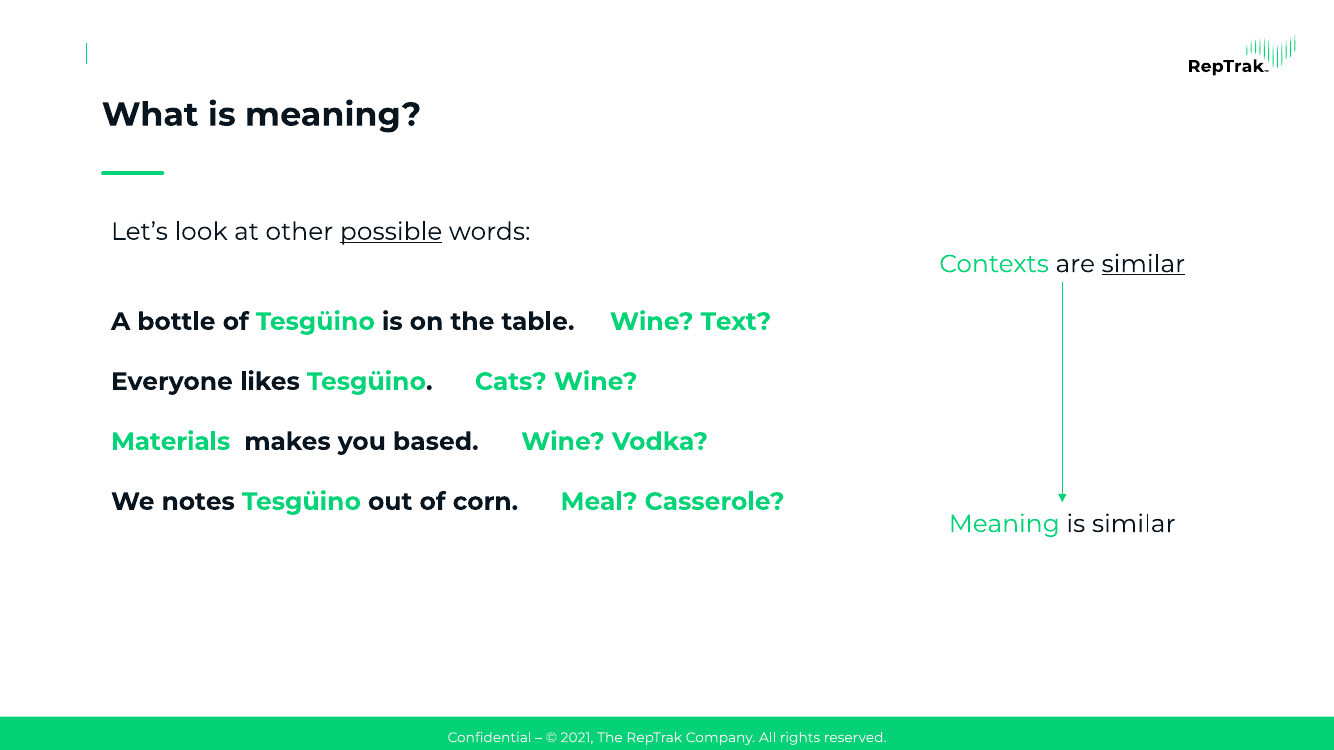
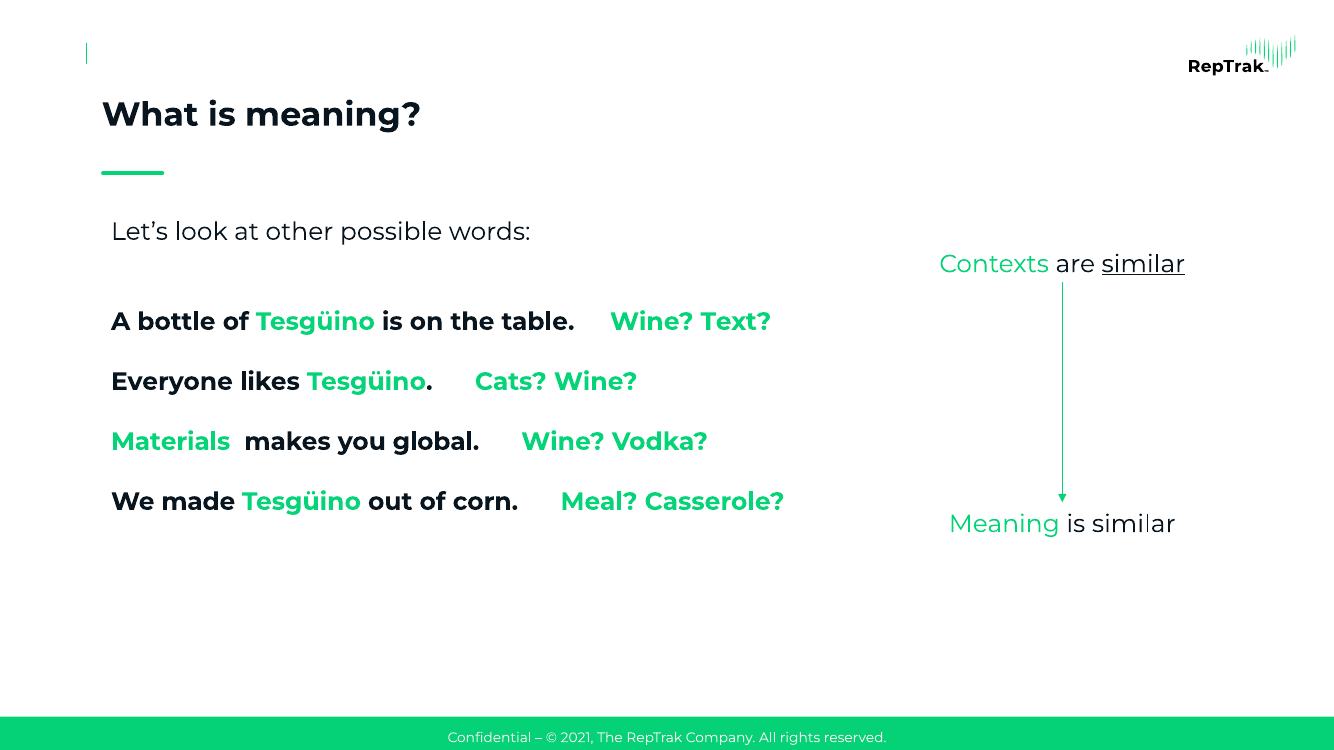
possible underline: present -> none (391, 232)
based: based -> global (436, 442)
notes: notes -> made (198, 502)
